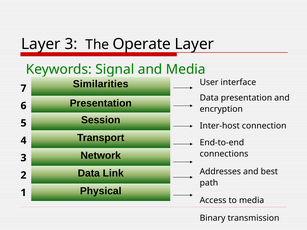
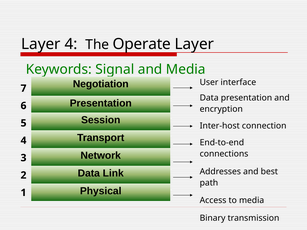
Layer 3: 3 -> 4 (71, 44)
Similarities: Similarities -> Negotiation (101, 84)
